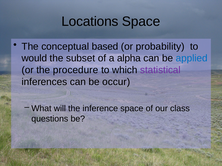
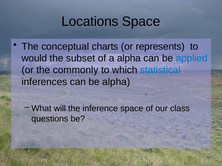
based: based -> charts (105, 47)
probability: probability -> represents (160, 47)
procedure: procedure -> commonly (76, 70)
statistical colour: purple -> blue (160, 70)
be occur: occur -> alpha (116, 82)
